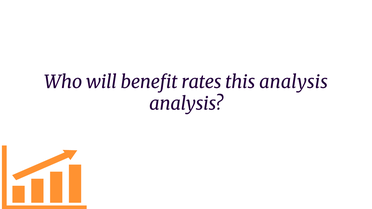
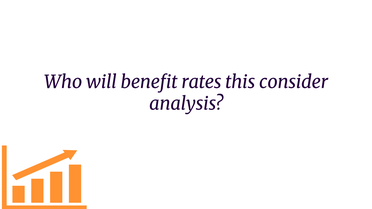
this analysis: analysis -> consider (294, 82)
